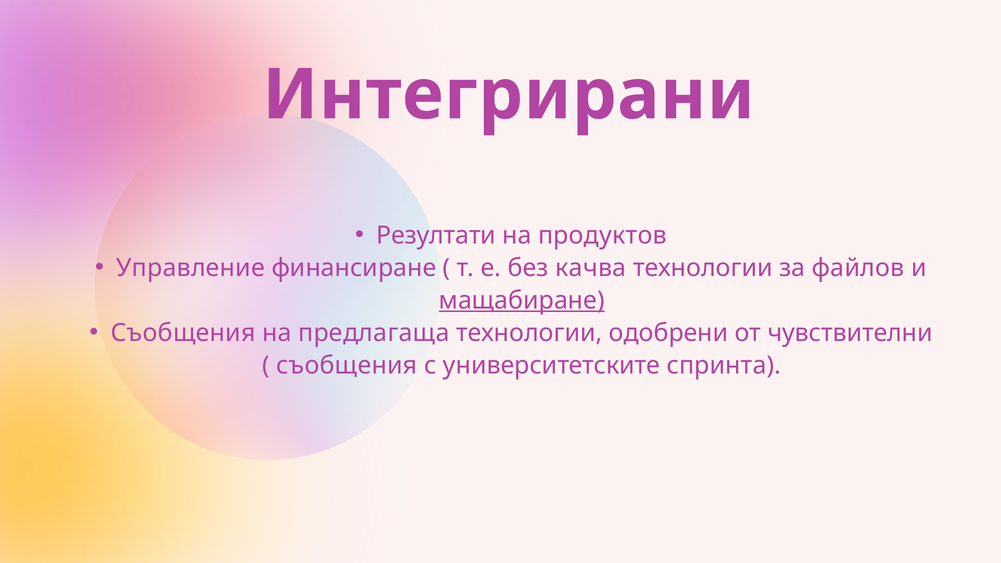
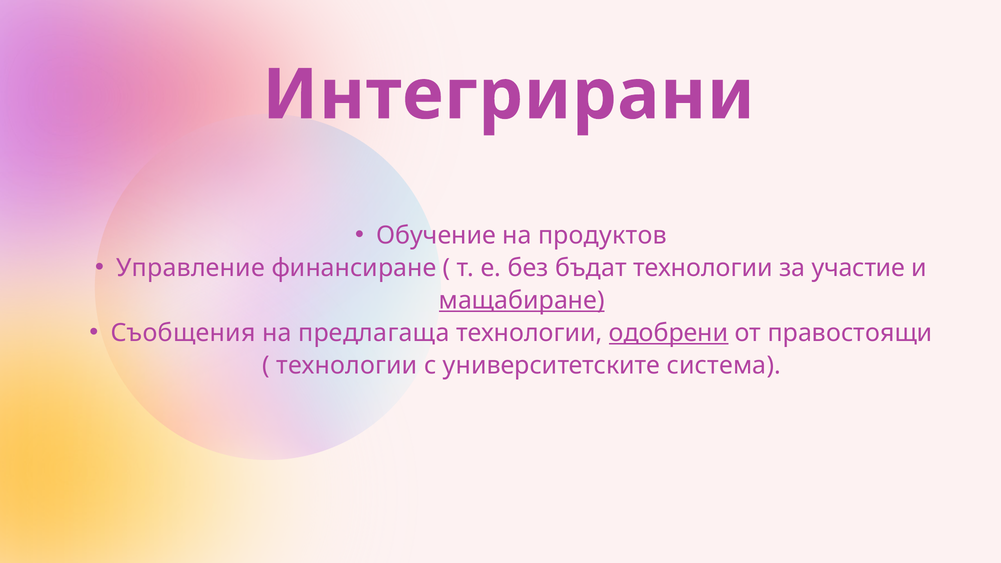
Резултати: Резултати -> Обучение (436, 235)
качва: качва -> бъдат (591, 268)
файлов: файлов -> участие (858, 268)
одобрени underline: none -> present (669, 333)
чувствителни: чувствителни -> правостоящи (850, 333)
съобщения: съобщения -> технологии (347, 365)
спринта: спринта -> система (724, 365)
